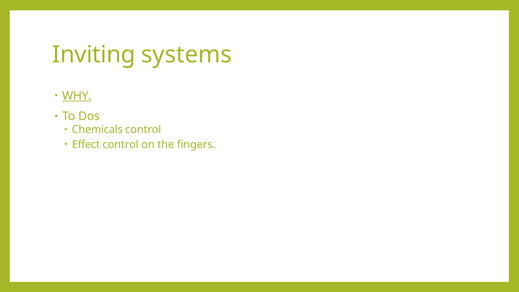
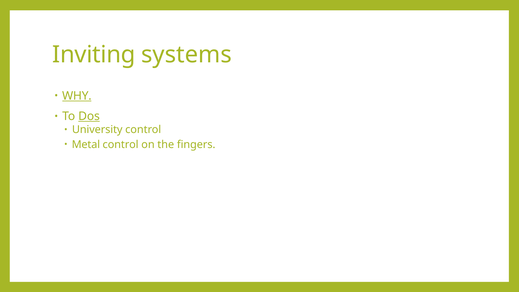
Dos underline: none -> present (89, 116)
Chemicals: Chemicals -> University (97, 130)
Effect: Effect -> Metal (86, 145)
